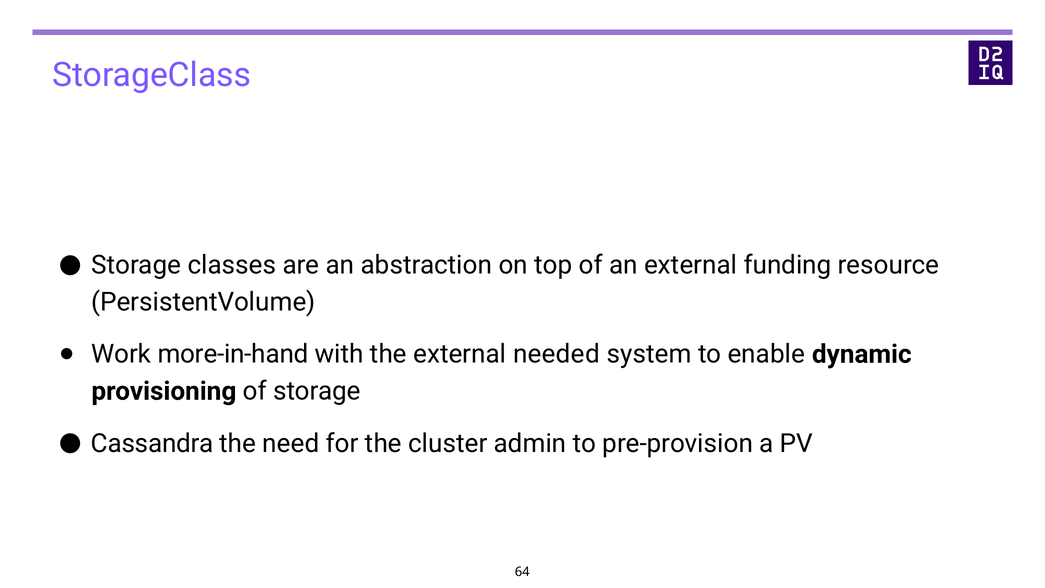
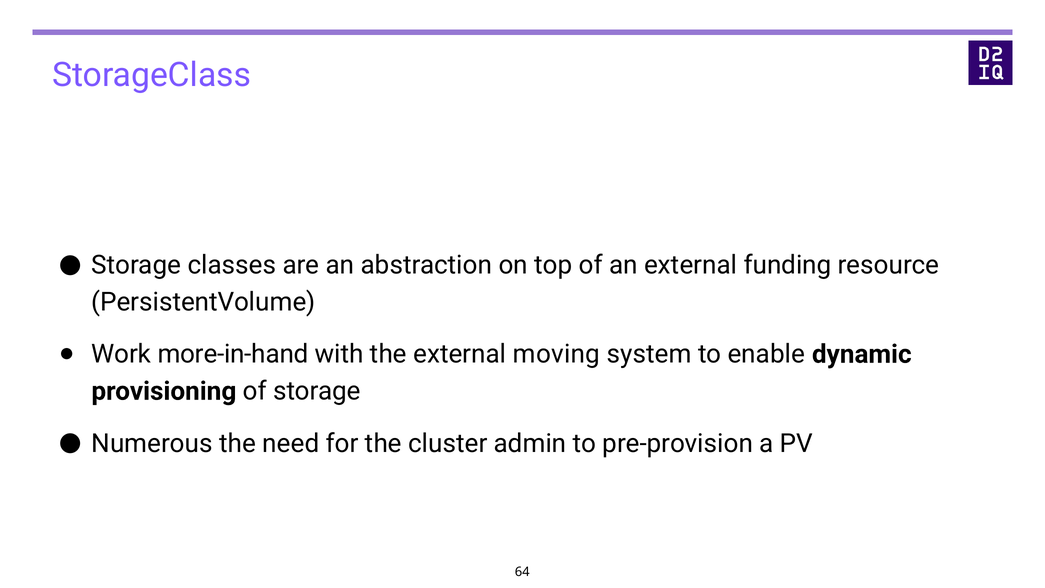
needed: needed -> moving (556, 354)
Cassandra: Cassandra -> Numerous (152, 443)
